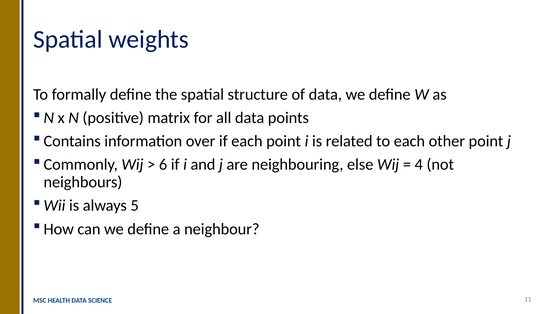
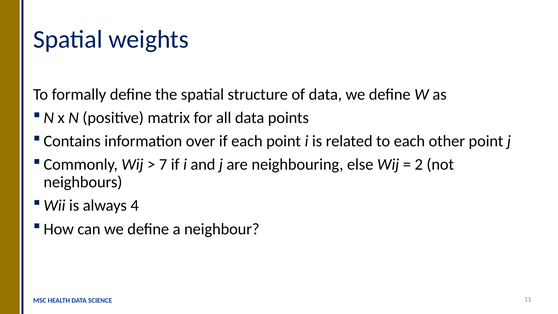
6: 6 -> 7 (163, 165)
4: 4 -> 2 (419, 165)
5: 5 -> 4 (135, 206)
